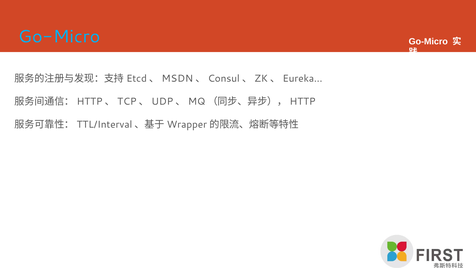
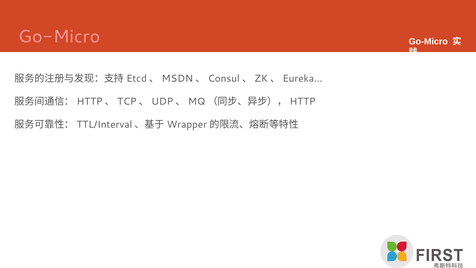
Go-Micro colour: light blue -> pink (59, 37)
